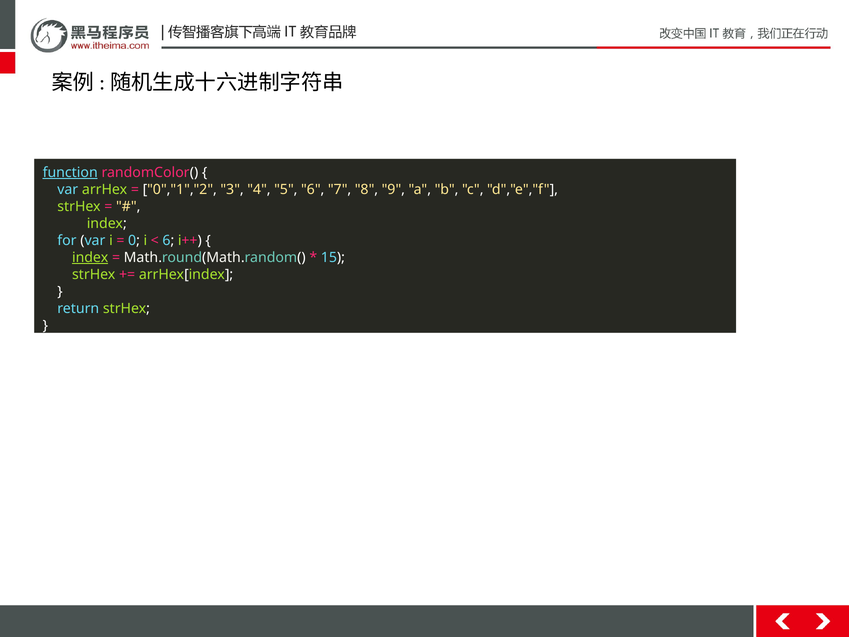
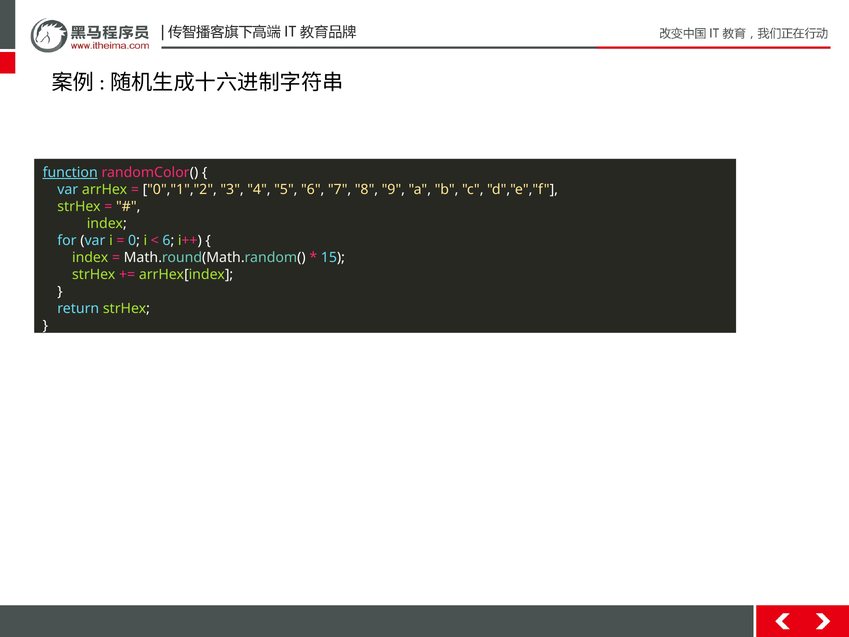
index underline: present -> none (90, 257)
